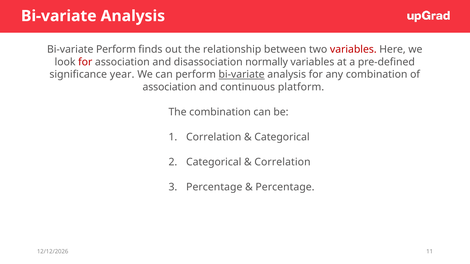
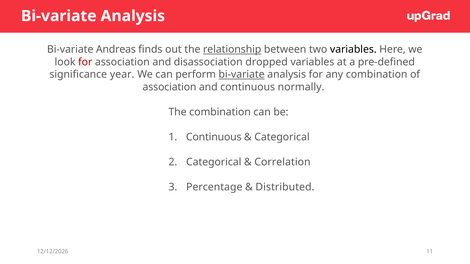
Bi-variate Perform: Perform -> Andreas (116, 49)
relationship underline: none -> present (232, 49)
variables colour: red -> black (353, 49)
normally: normally -> dropped (267, 62)
platform: platform -> normally (301, 87)
Correlation: Correlation -> Continuous (214, 137)
Percentage: Percentage -> Distributed (285, 187)
